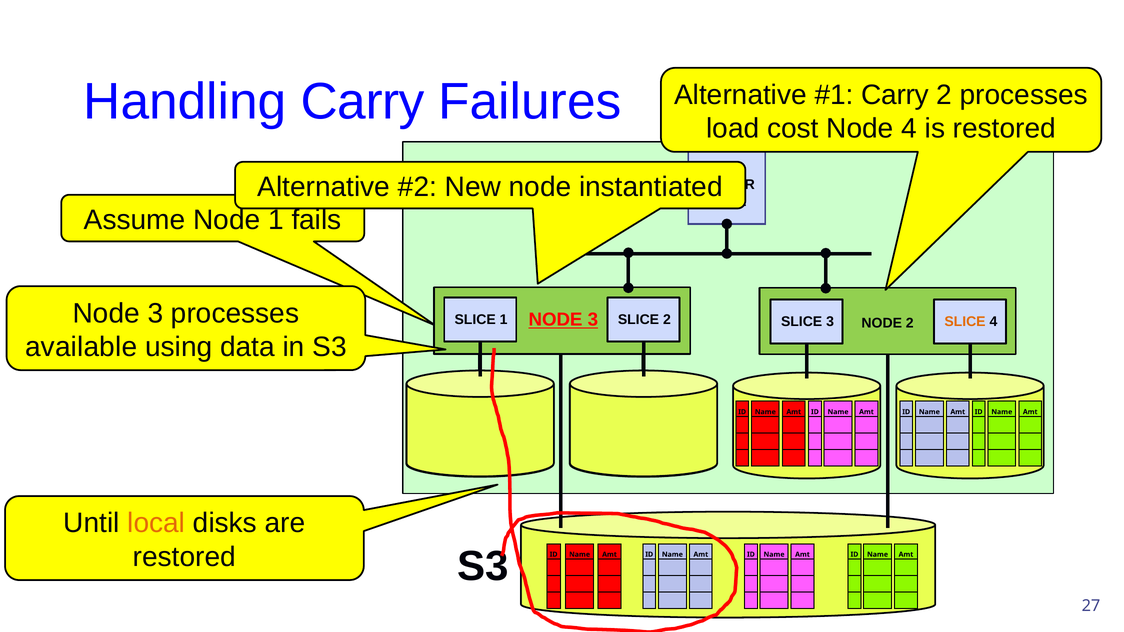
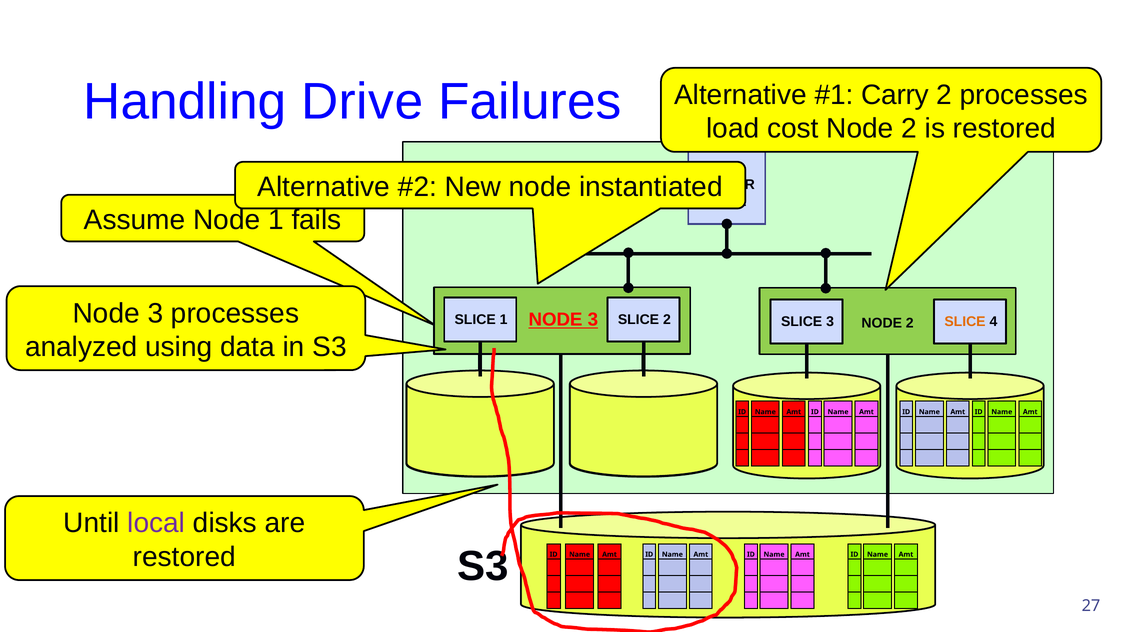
Handling Carry: Carry -> Drive (362, 102)
4: 4 -> 2 (909, 129)
available: available -> analyzed (81, 347)
local colour: orange -> purple (156, 523)
